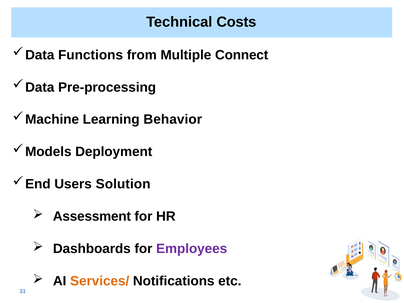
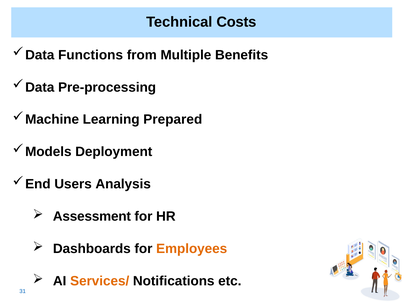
Connect: Connect -> Benefits (242, 55)
Behavior: Behavior -> Prepared (173, 120)
Solution: Solution -> Analysis (123, 184)
Employees colour: purple -> orange (192, 249)
